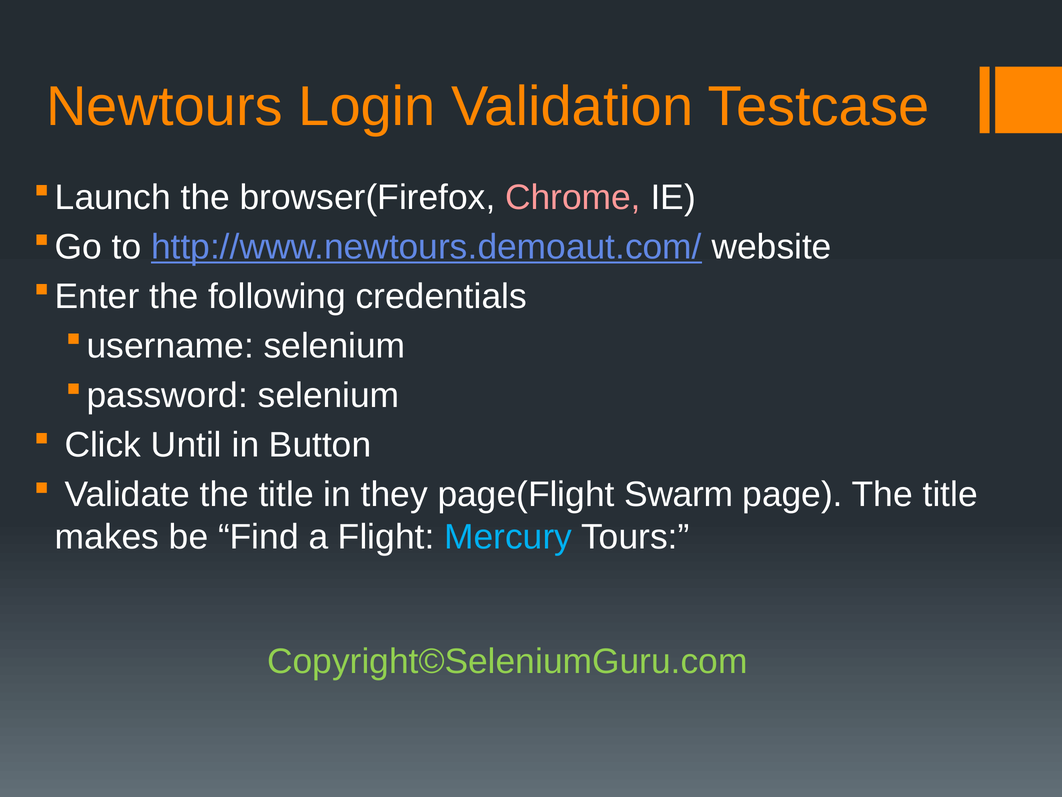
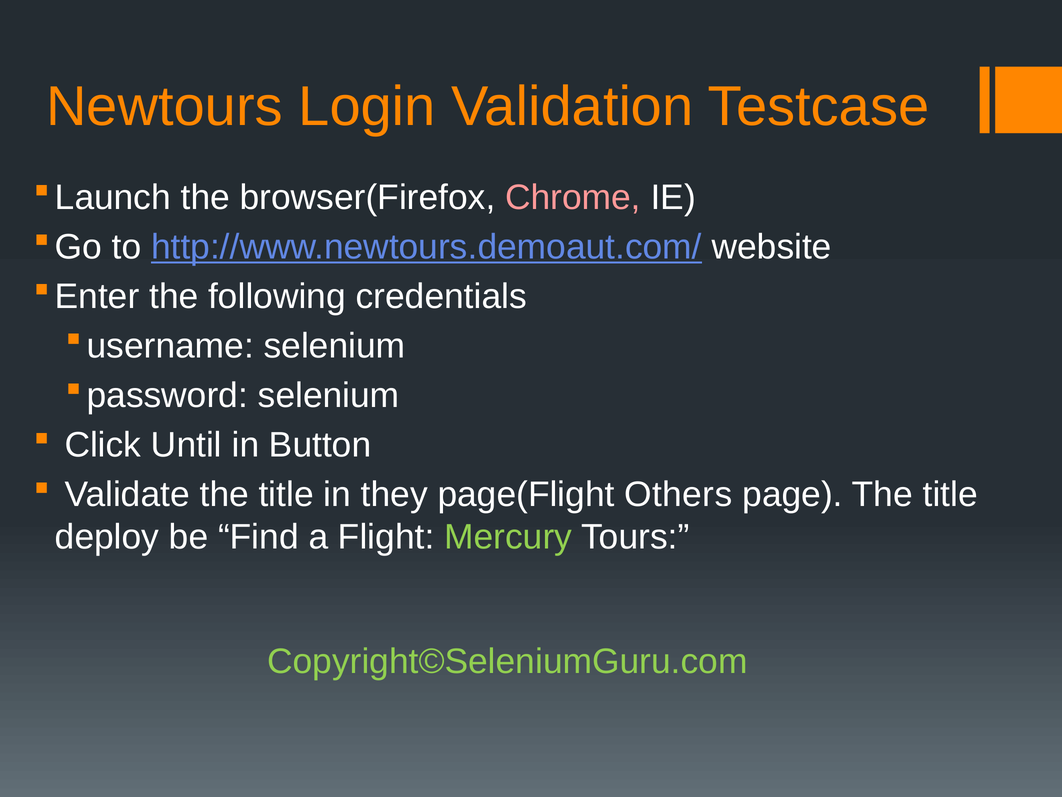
Swarm: Swarm -> Others (678, 494)
makes: makes -> deploy (107, 537)
Mercury colour: light blue -> light green (508, 537)
